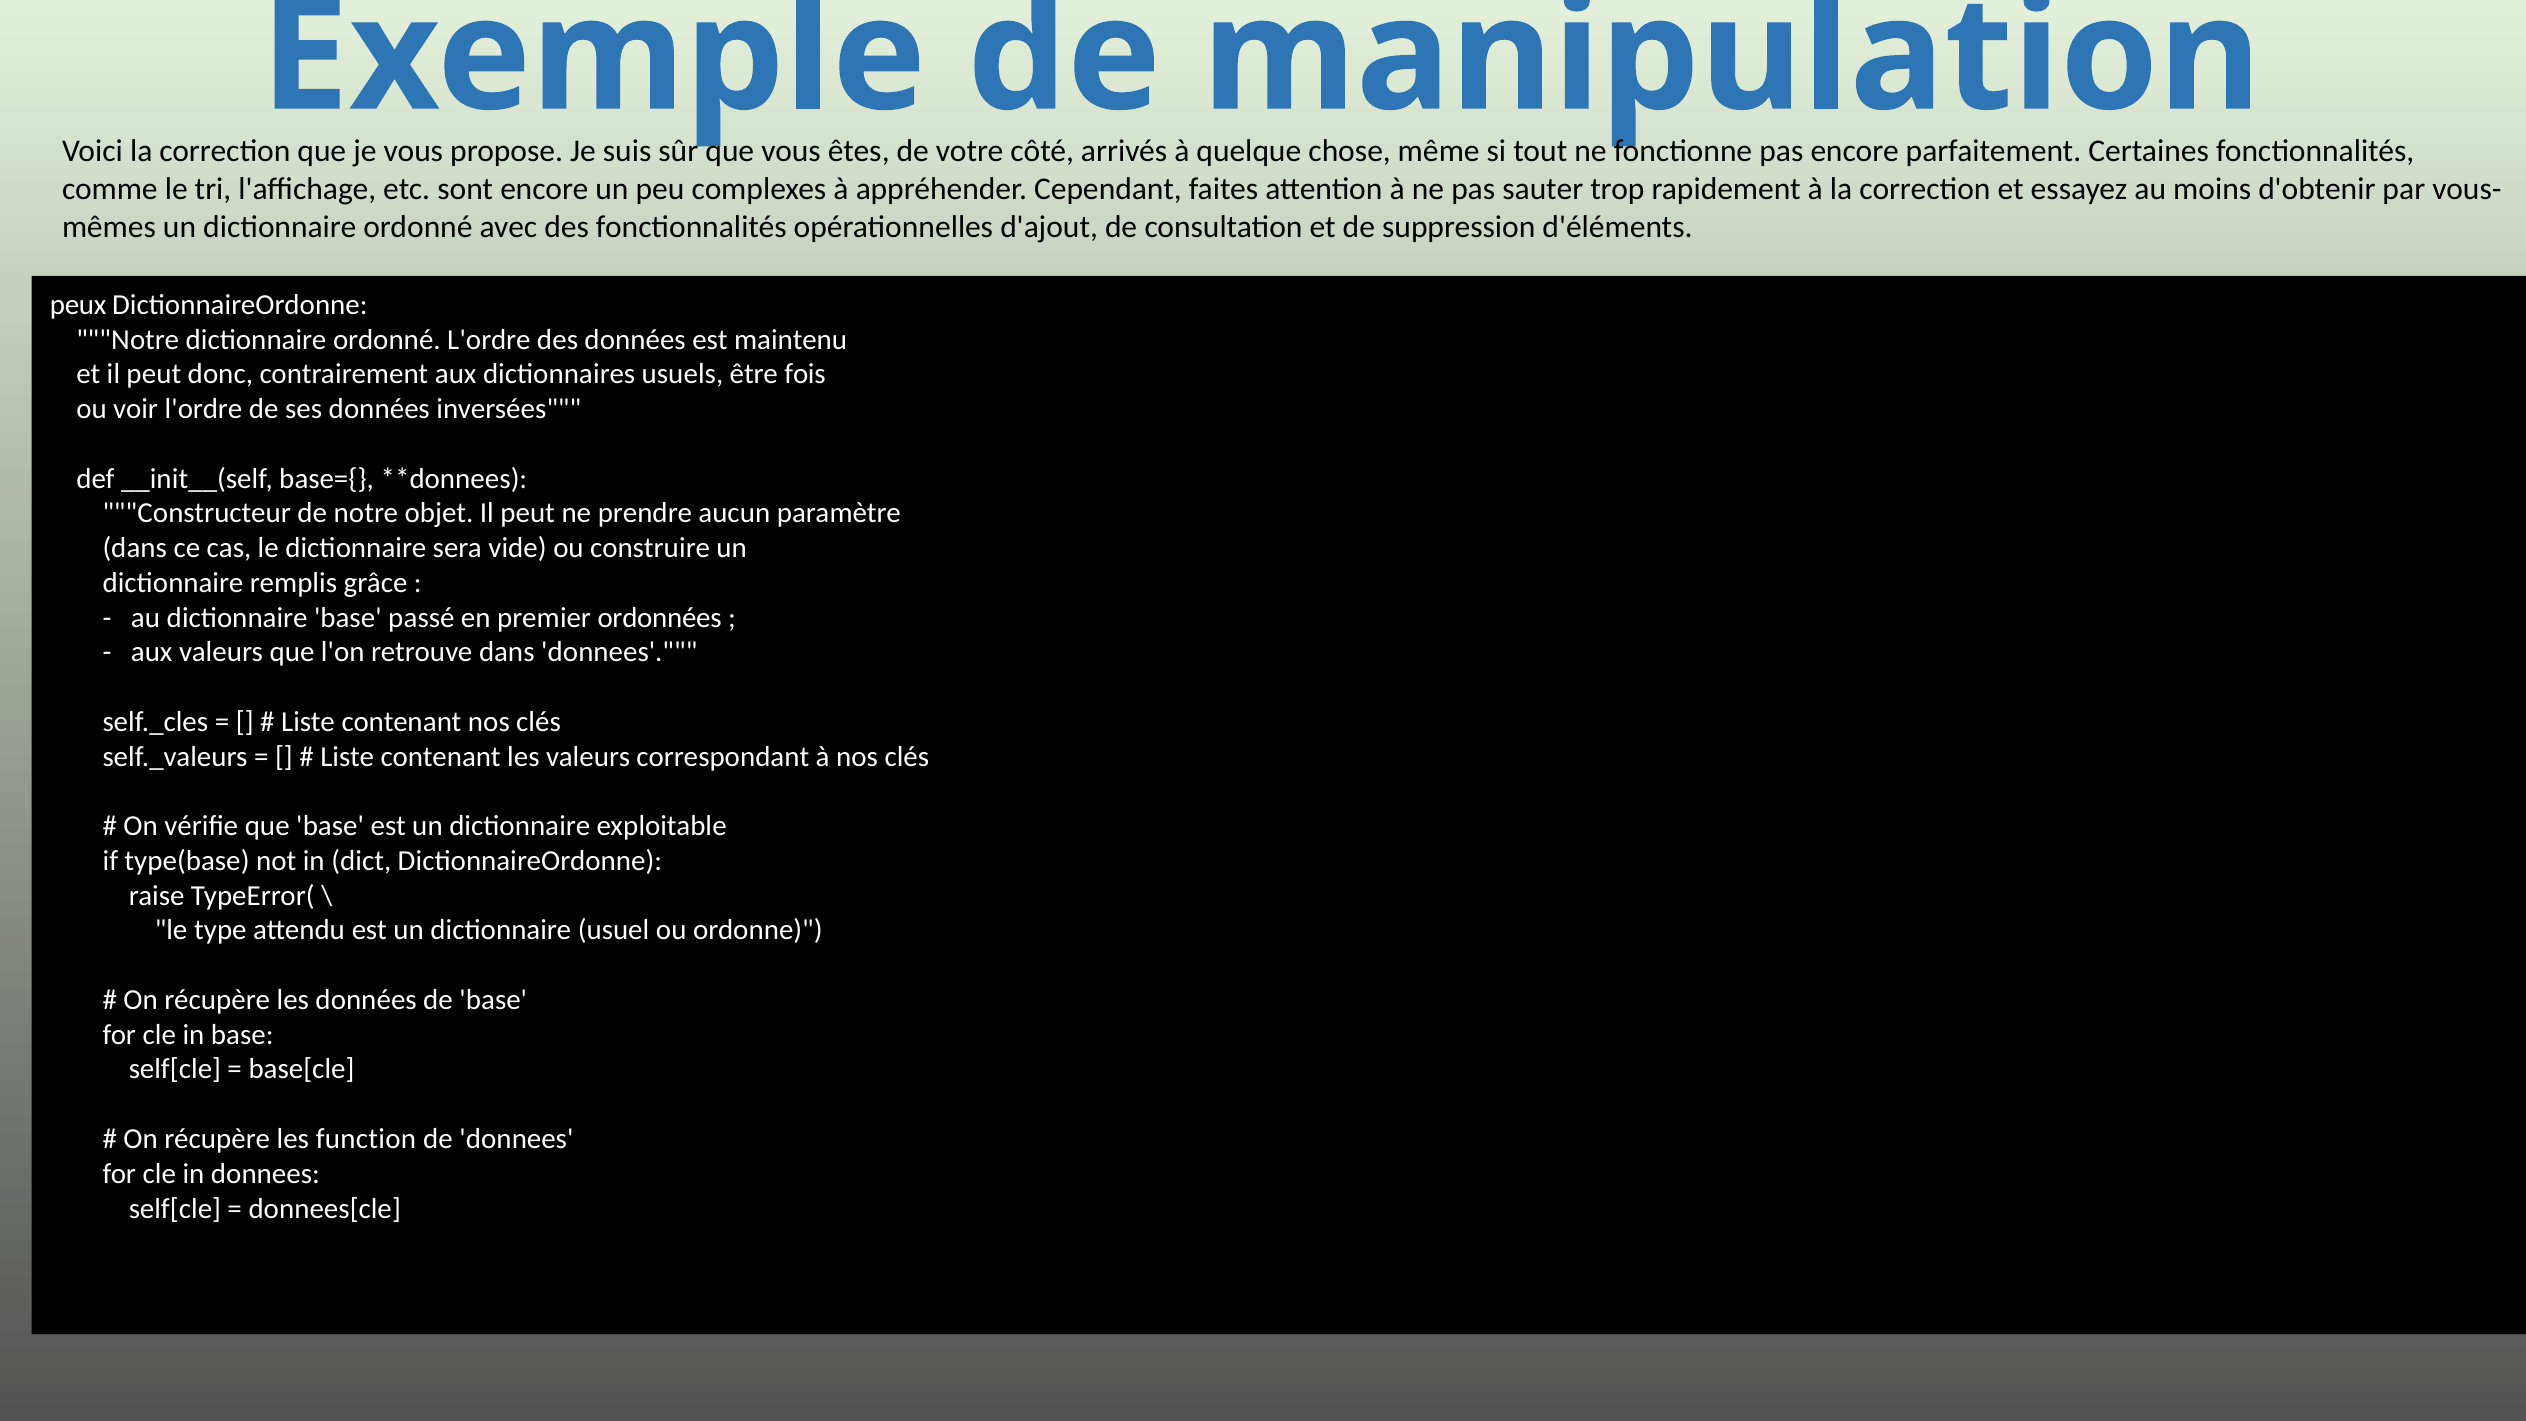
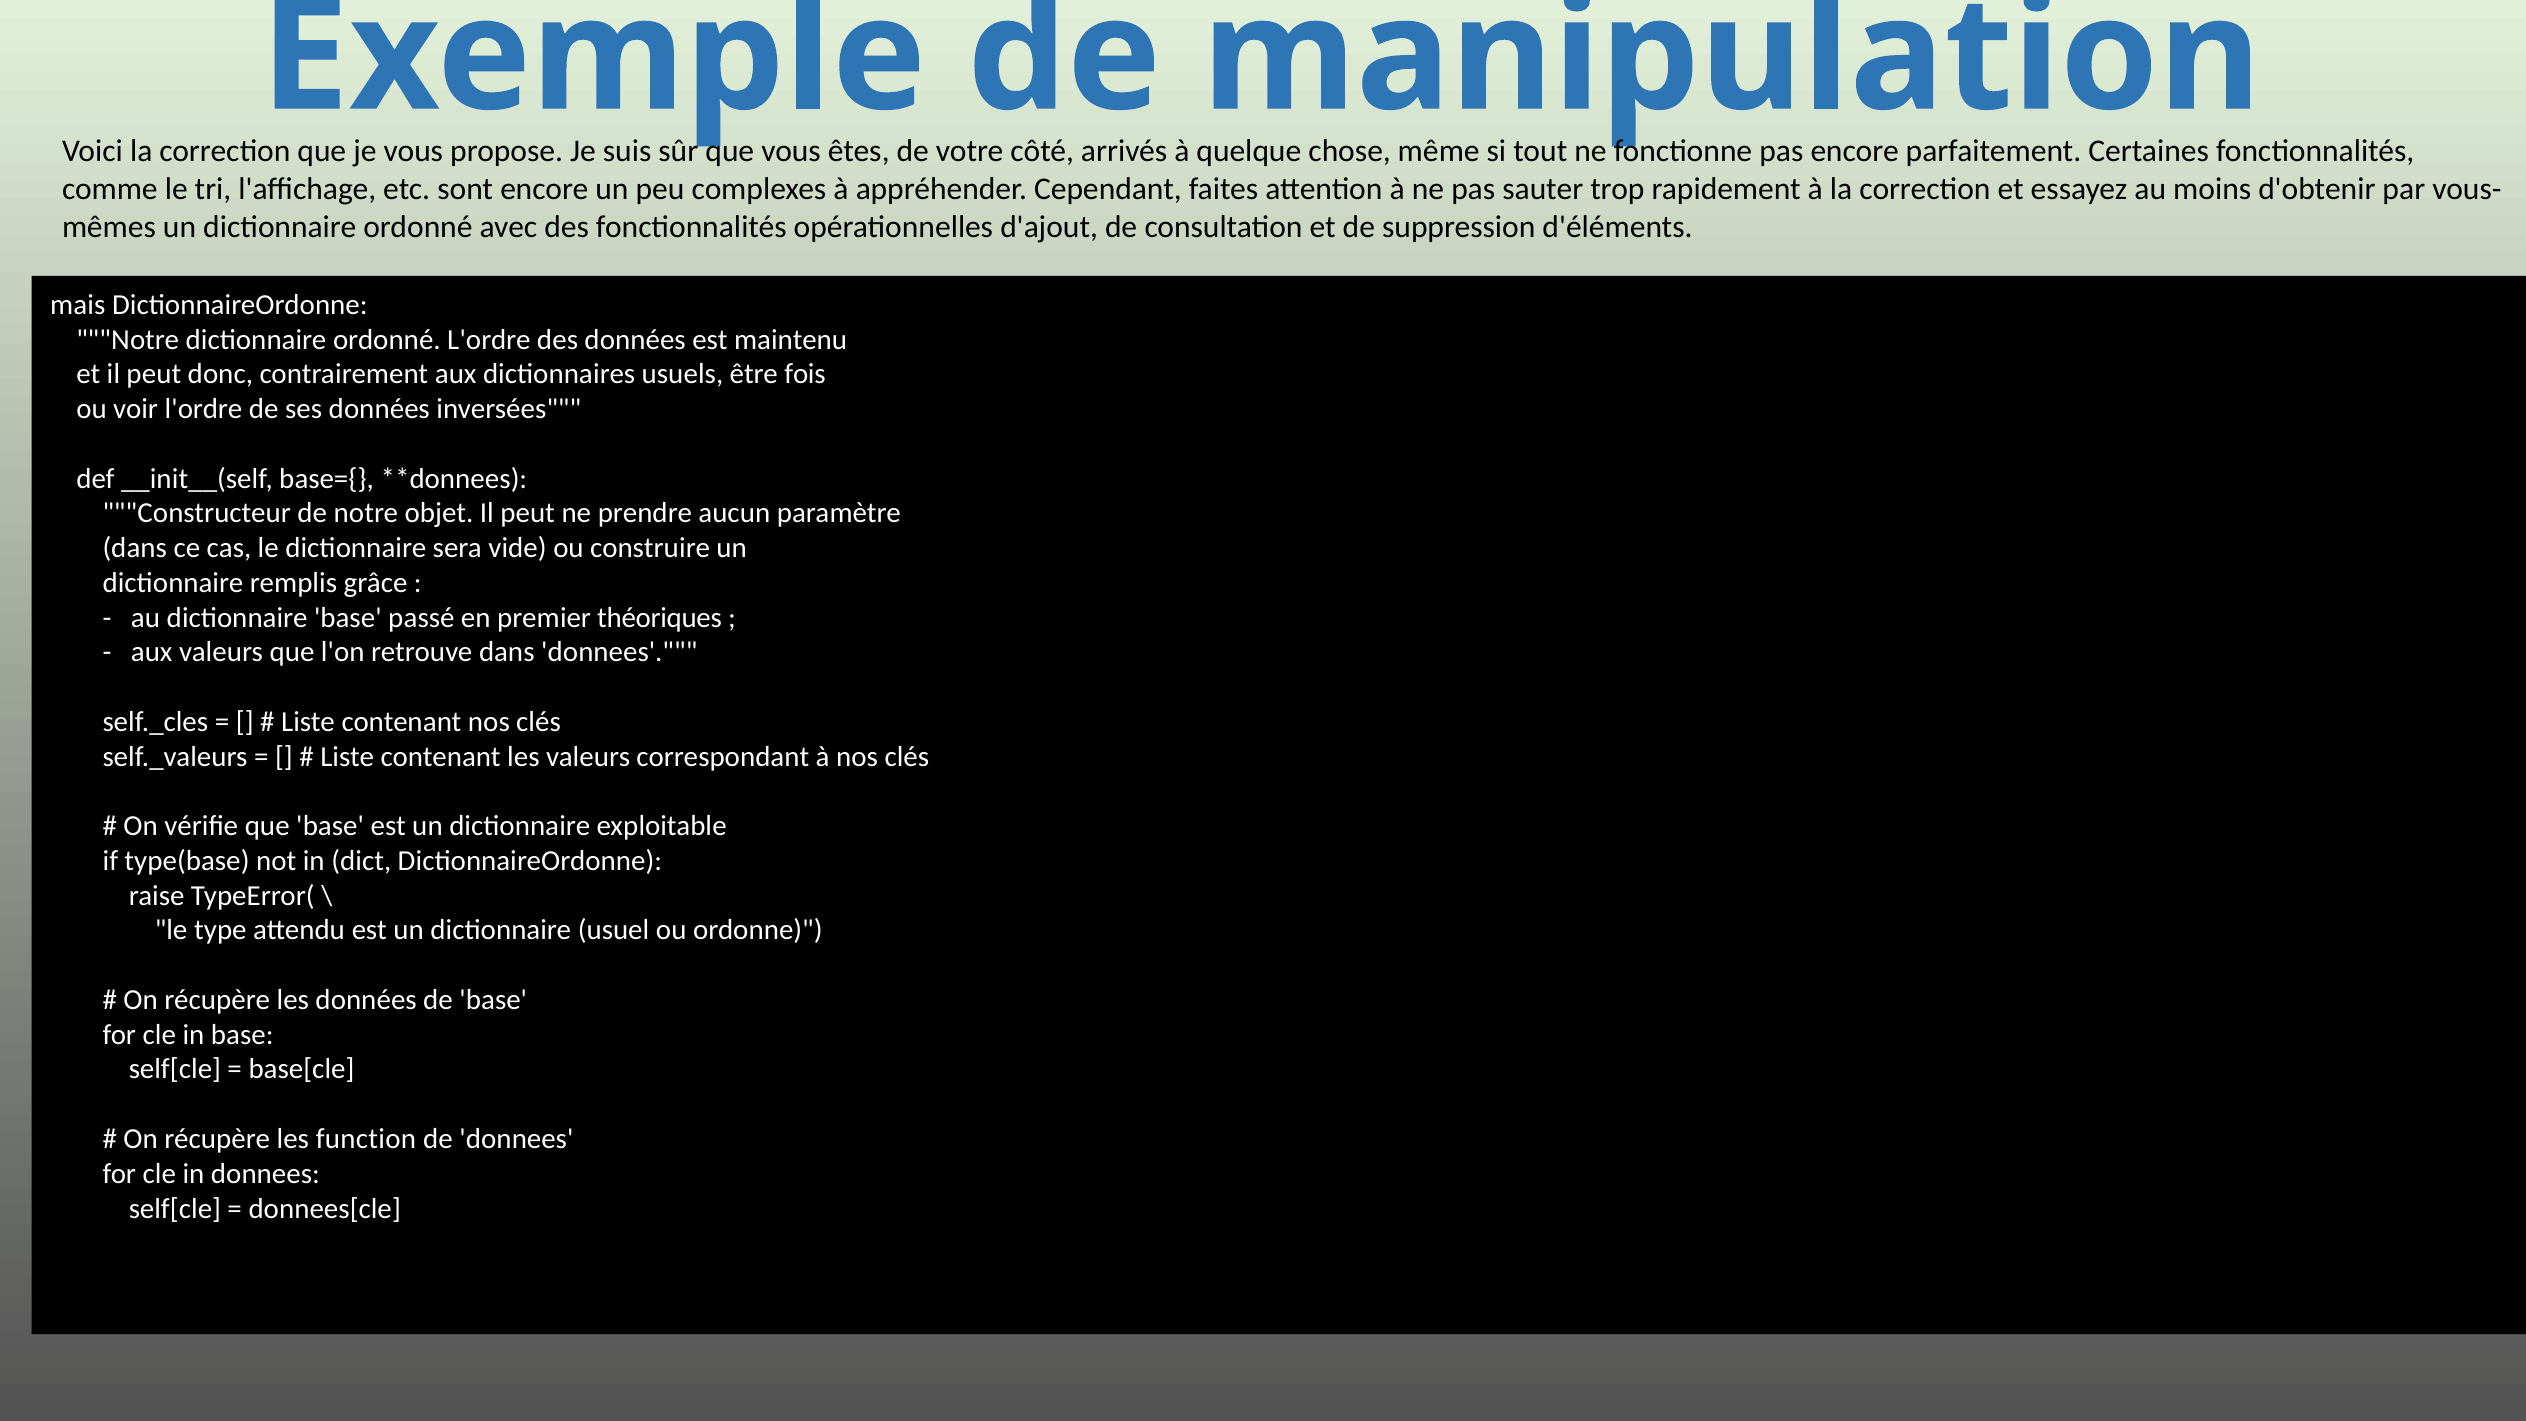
peux: peux -> mais (78, 305)
ordonnées: ordonnées -> théoriques (660, 617)
